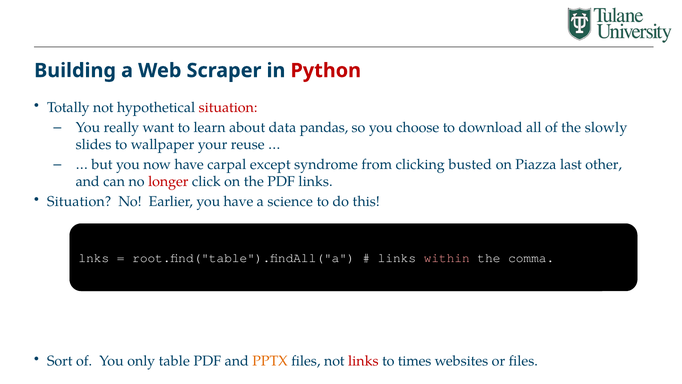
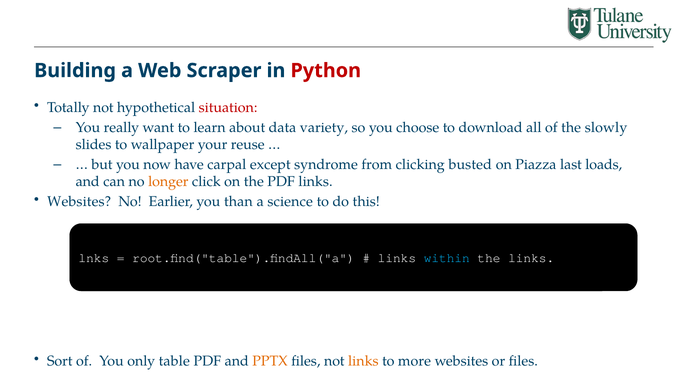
pandas: pandas -> variety (324, 127)
other: other -> loads (604, 164)
longer colour: red -> orange (168, 182)
Situation: Situation -> Websites (79, 201)
you have: have -> than (238, 201)
within colour: pink -> light blue (447, 258)
the comma: comma -> links (531, 258)
links colour: red -> orange (363, 361)
times: times -> more (414, 361)
